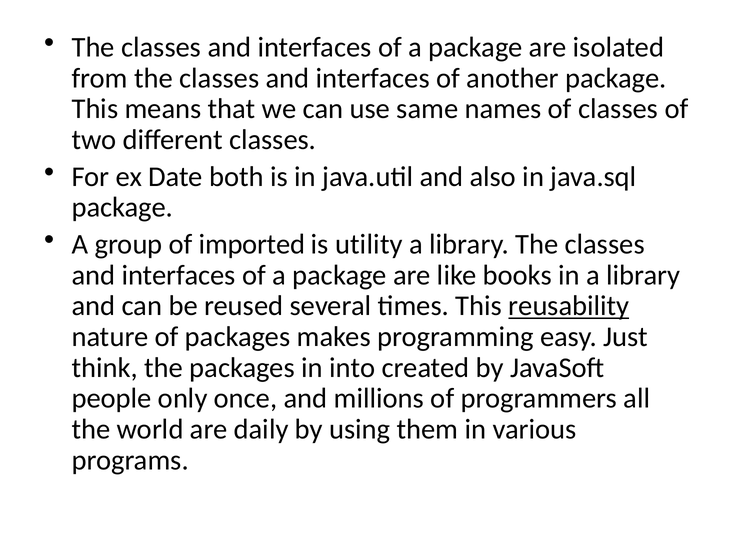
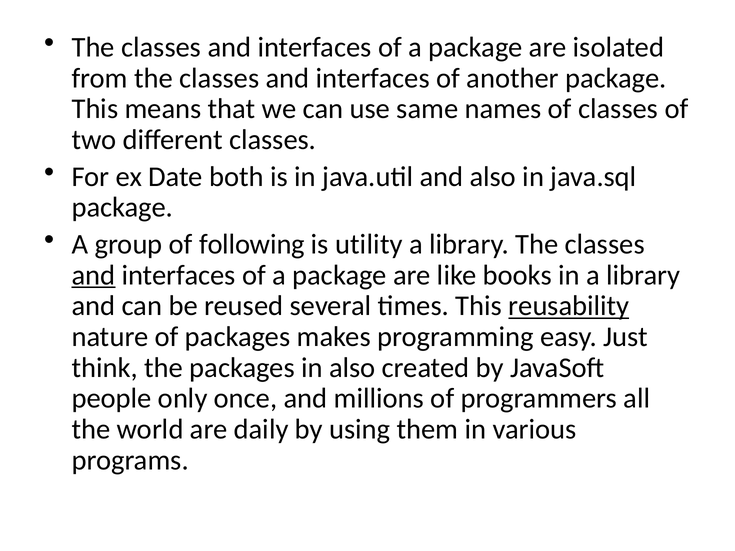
imported: imported -> following (252, 244)
and underline: none -> present (94, 275)
in into: into -> also (352, 368)
